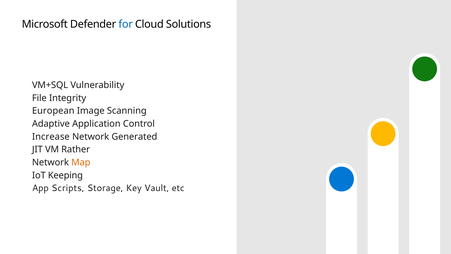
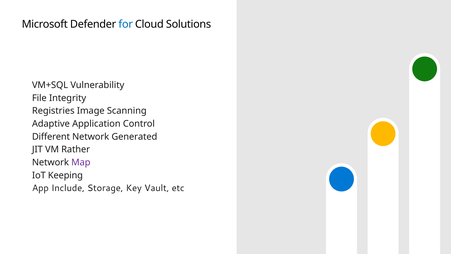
European: European -> Registries (53, 111)
Increase: Increase -> Different (51, 137)
Map colour: orange -> purple (81, 162)
Scripts: Scripts -> Include (68, 188)
